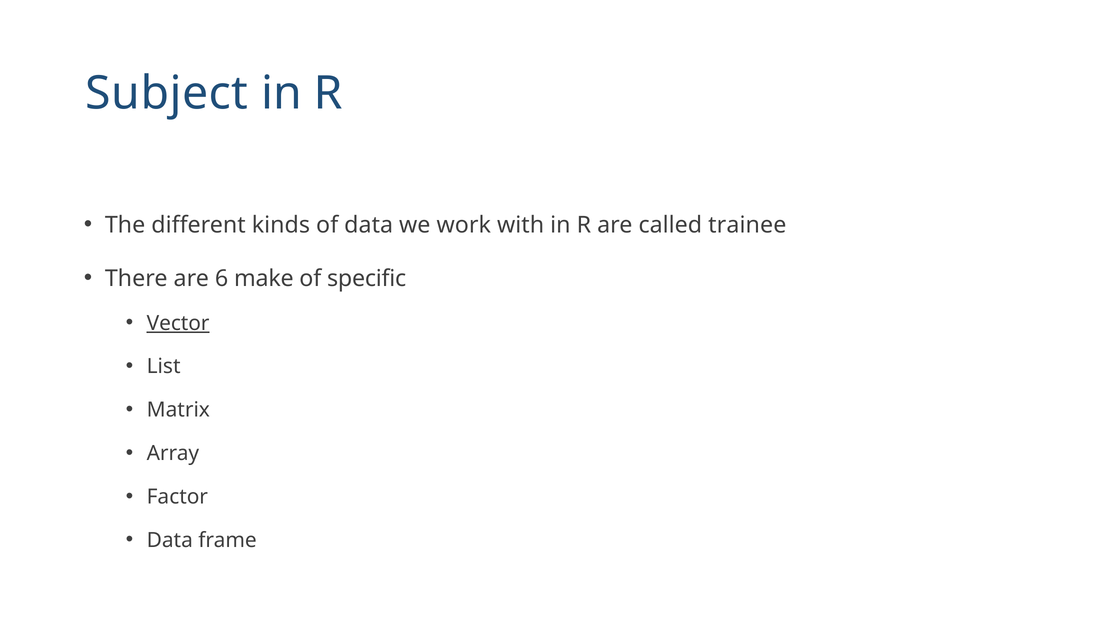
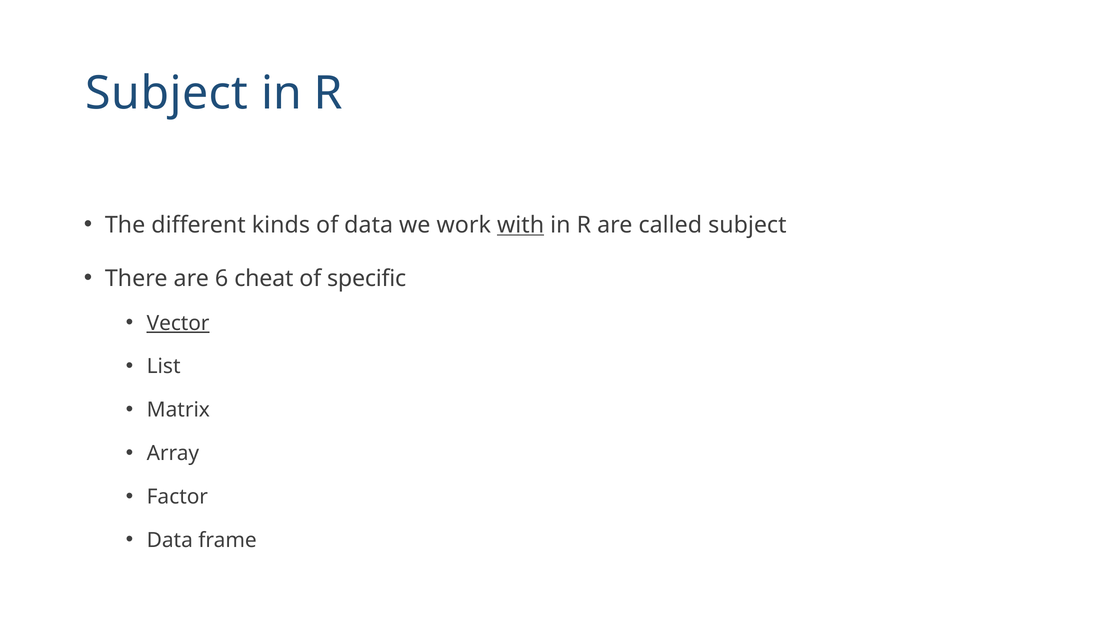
with underline: none -> present (521, 225)
called trainee: trainee -> subject (747, 225)
make: make -> cheat (264, 279)
